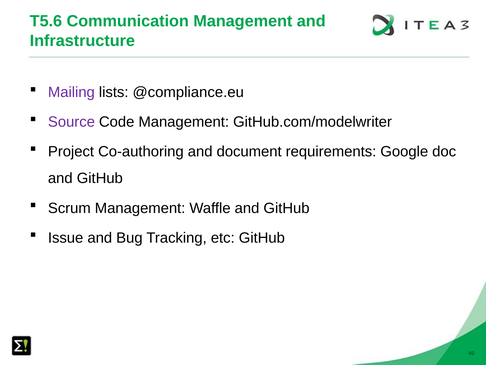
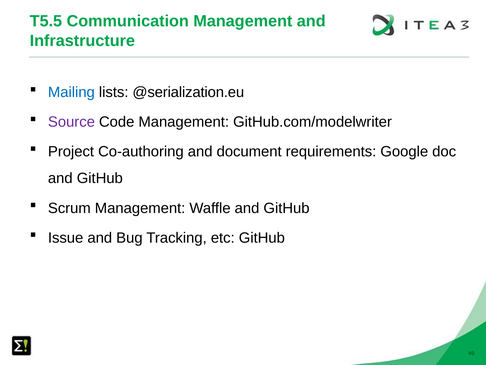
T5.6: T5.6 -> T5.5 (46, 21)
Mailing colour: purple -> blue (71, 92)
@compliance.eu: @compliance.eu -> @serialization.eu (188, 92)
